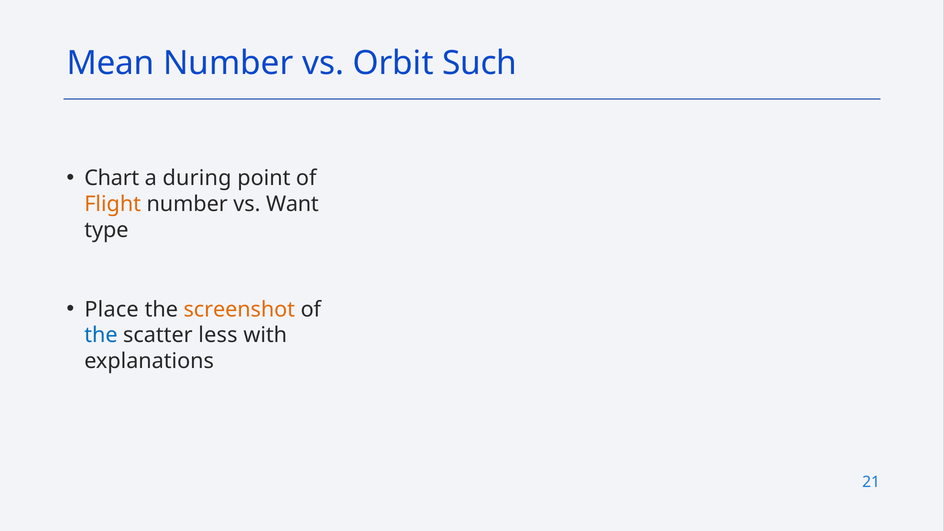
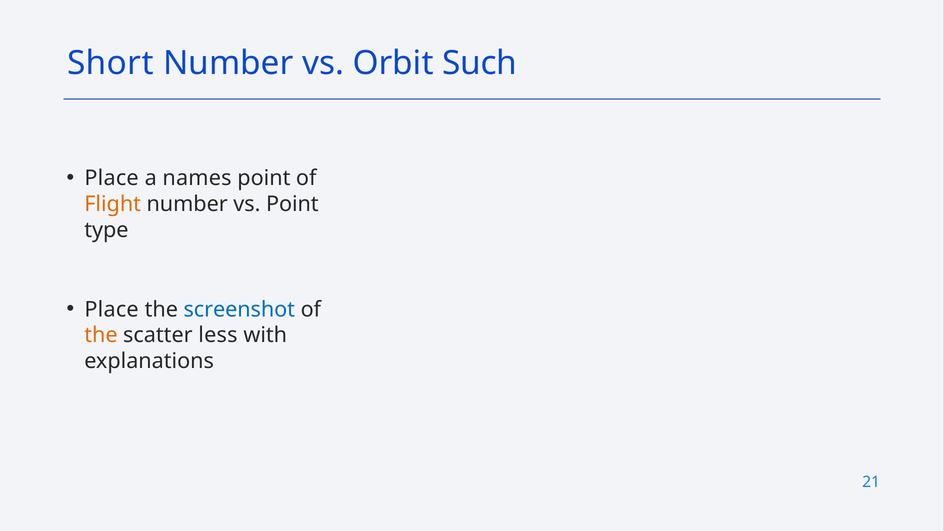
Mean: Mean -> Short (110, 63)
Chart: Chart -> Place (112, 178)
during: during -> names (197, 178)
vs Want: Want -> Point (292, 204)
screenshot colour: orange -> blue (239, 309)
the colour: blue -> orange (101, 335)
